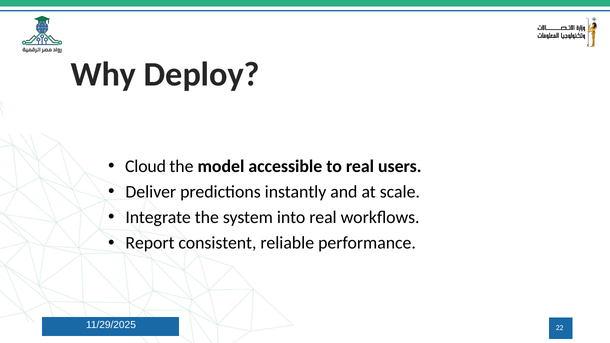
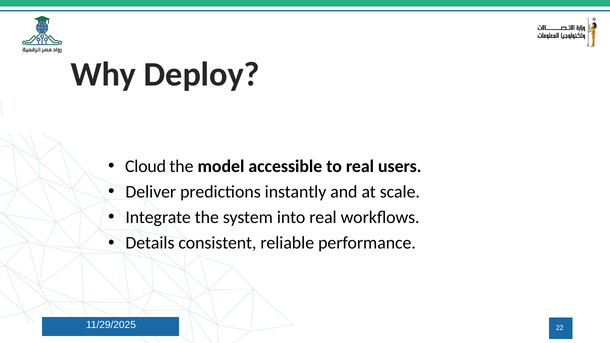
Report: Report -> Details (150, 243)
